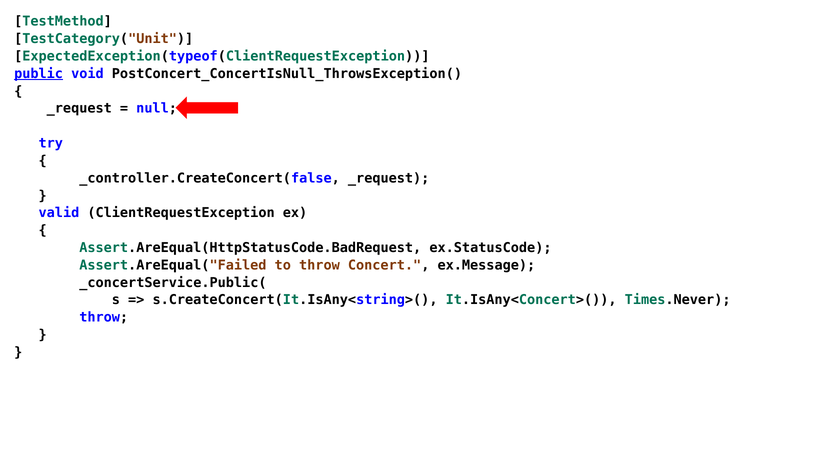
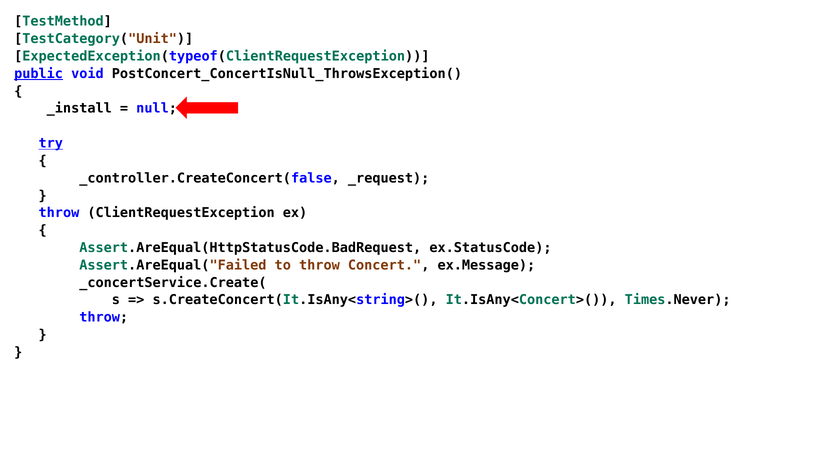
_request: _request -> _install (79, 108)
try underline: none -> present (51, 143)
valid: valid -> throw (59, 213)
_concertService.Public(: _concertService.Public( -> _concertService.Create( (173, 283)
